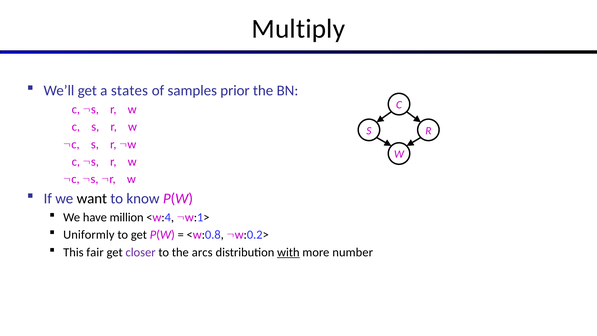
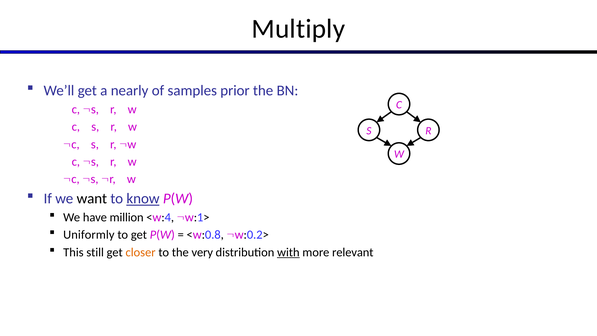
states: states -> nearly (130, 91)
know underline: none -> present (143, 199)
fair: fair -> still (95, 252)
closer colour: purple -> orange (141, 252)
arcs: arcs -> very (202, 252)
number: number -> relevant (353, 252)
